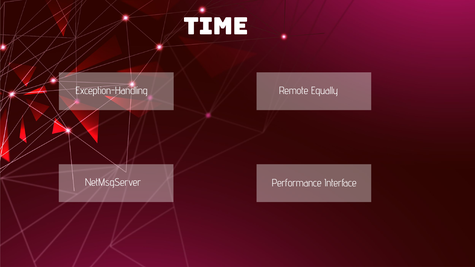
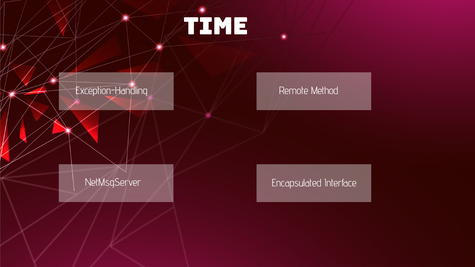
Equally: Equally -> Method (325, 91)
Performance: Performance -> Encapsulated (297, 183)
